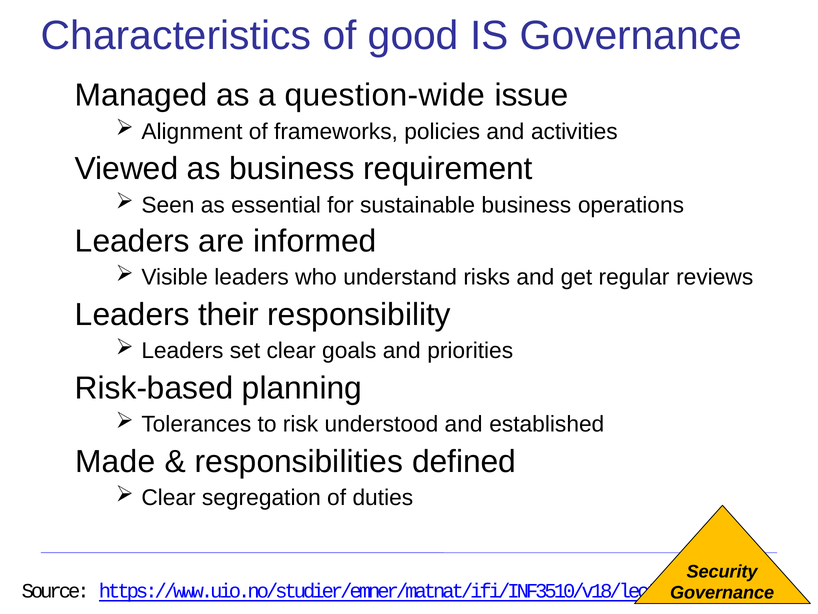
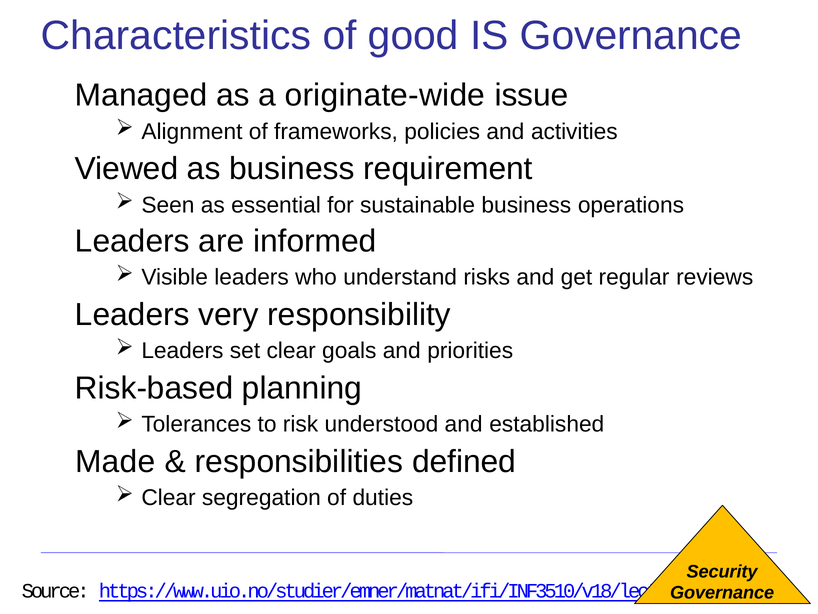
question-wide: question-wide -> originate-wide (385, 95)
their: their -> very (228, 314)
